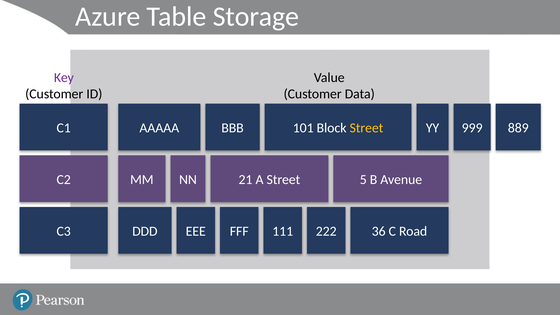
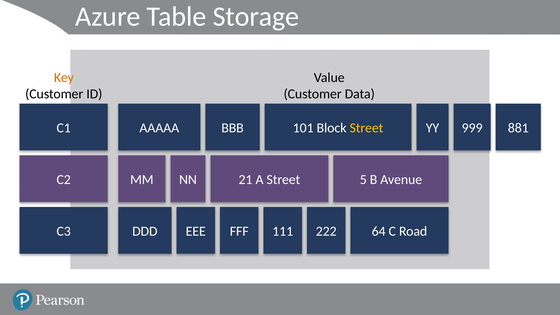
Key colour: purple -> orange (64, 78)
889: 889 -> 881 (518, 128)
36: 36 -> 64 (379, 231)
